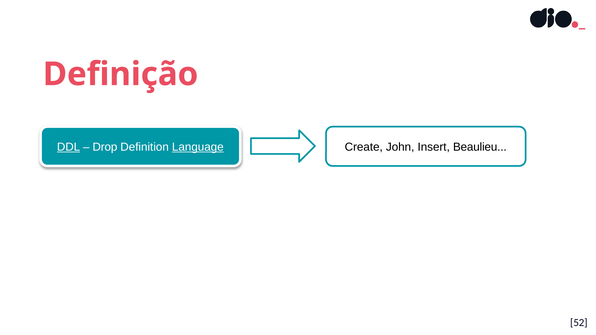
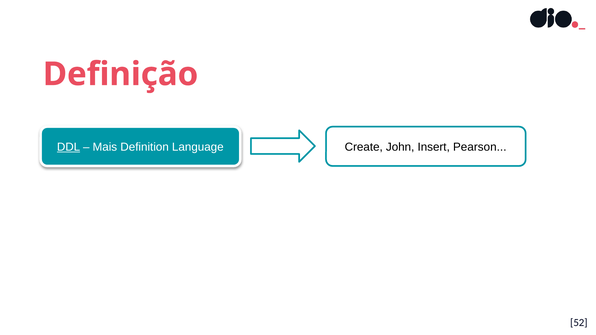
Drop: Drop -> Mais (105, 147)
Language underline: present -> none (198, 147)
Beaulieu: Beaulieu -> Pearson (480, 147)
